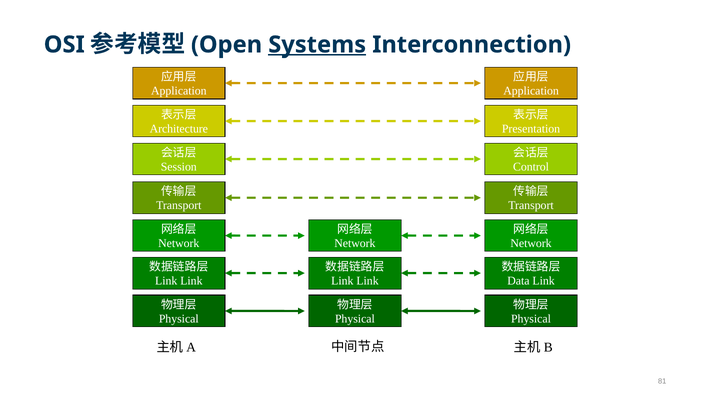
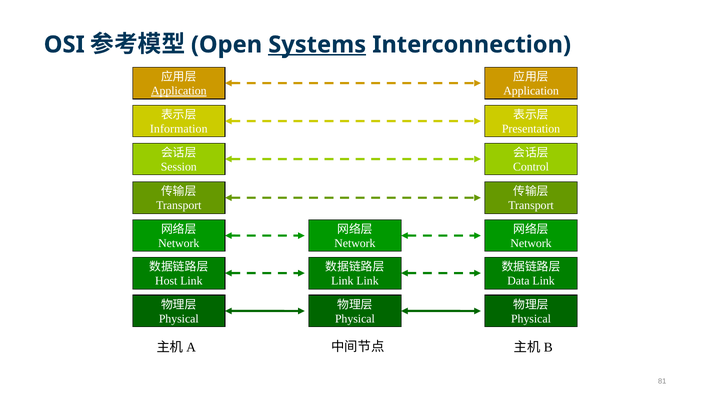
Application underline: none -> present (179, 91)
Architecture: Architecture -> Information (179, 129)
Link: Link -> Host (166, 281)
